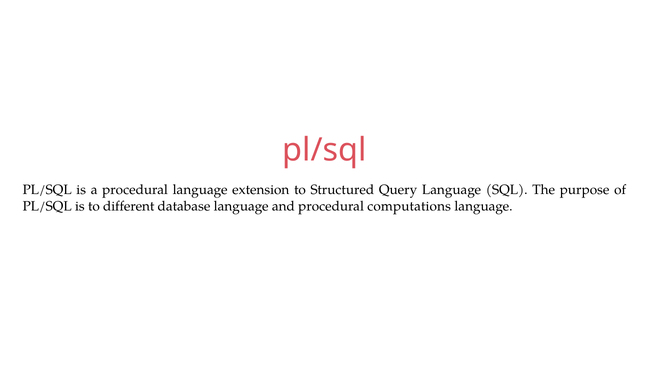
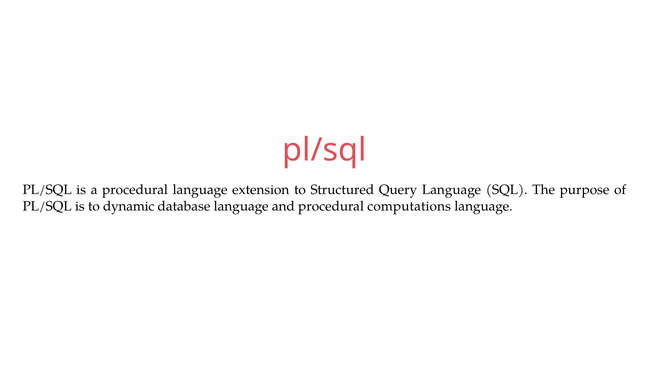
different: different -> dynamic (129, 206)
